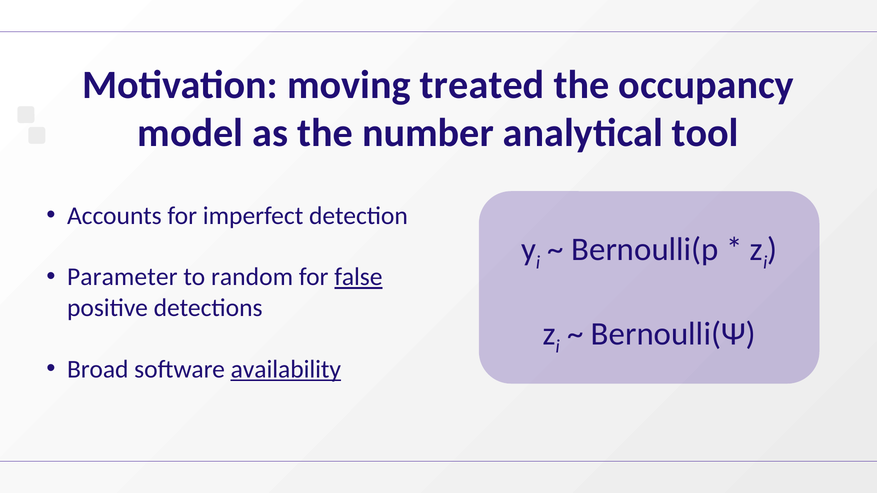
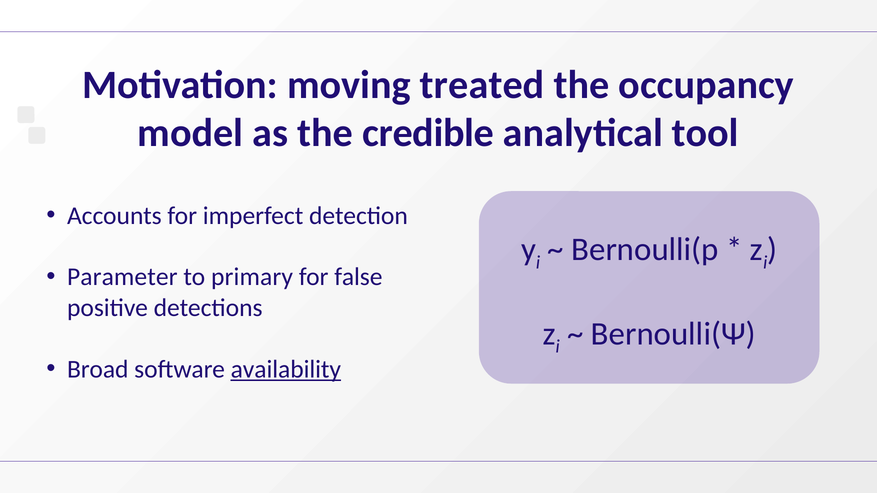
number: number -> credible (428, 133)
random: random -> primary (252, 277)
false underline: present -> none (358, 277)
